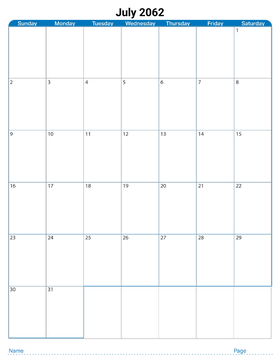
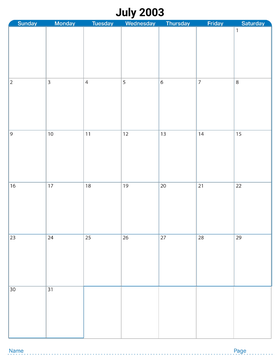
2062: 2062 -> 2003 (152, 12)
